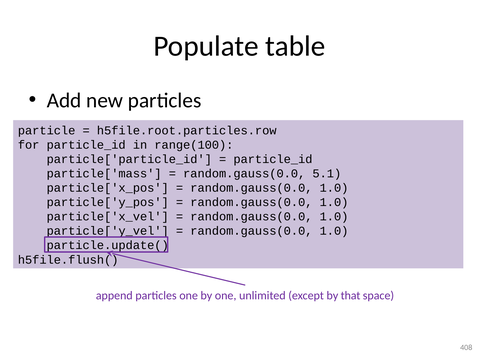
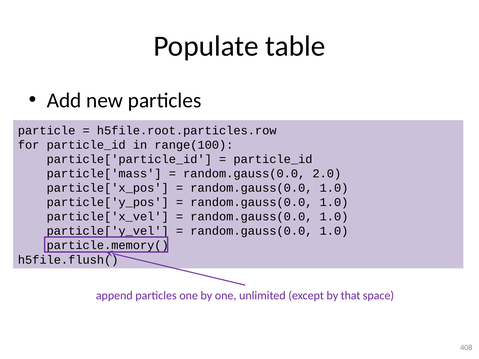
5.1: 5.1 -> 2.0 (327, 174)
particle.update(: particle.update( -> particle.memory( (108, 246)
